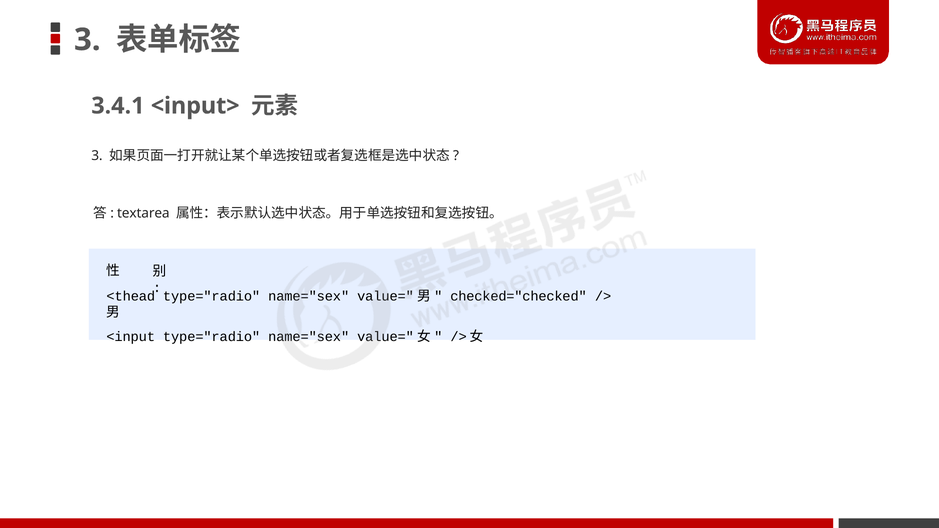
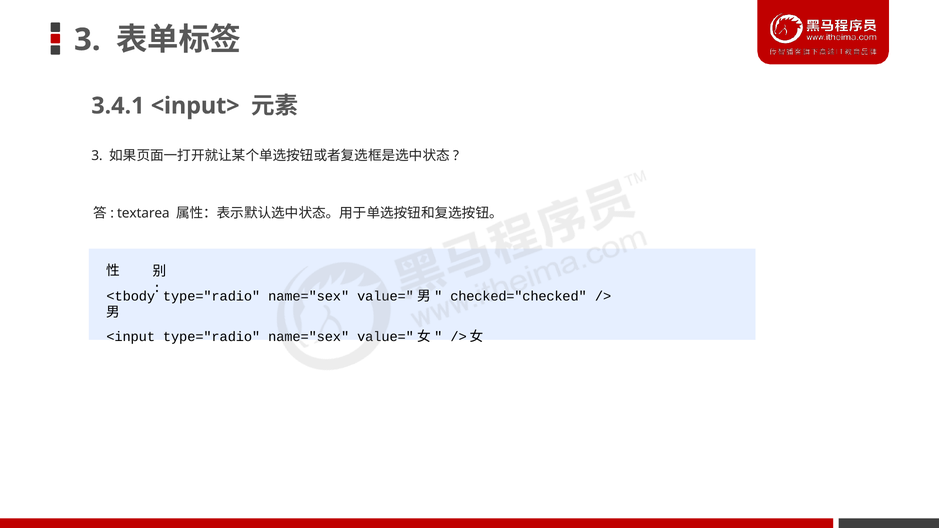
<thead: <thead -> <tbody (131, 296)
